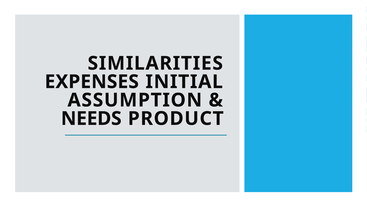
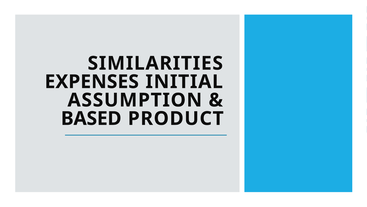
NEEDS: NEEDS -> BASED (91, 118)
